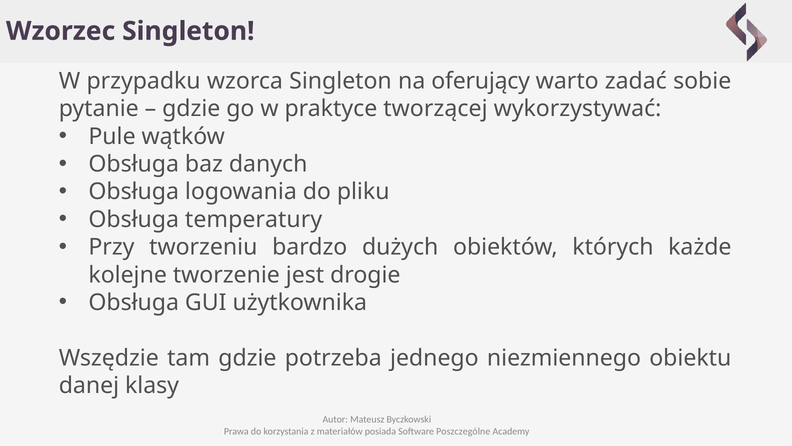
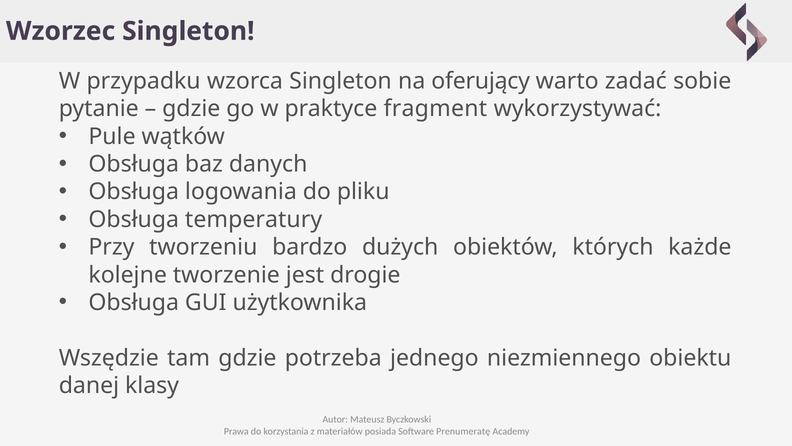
tworzącej: tworzącej -> fragment (435, 109)
Poszczególne: Poszczególne -> Prenumeratę (463, 431)
